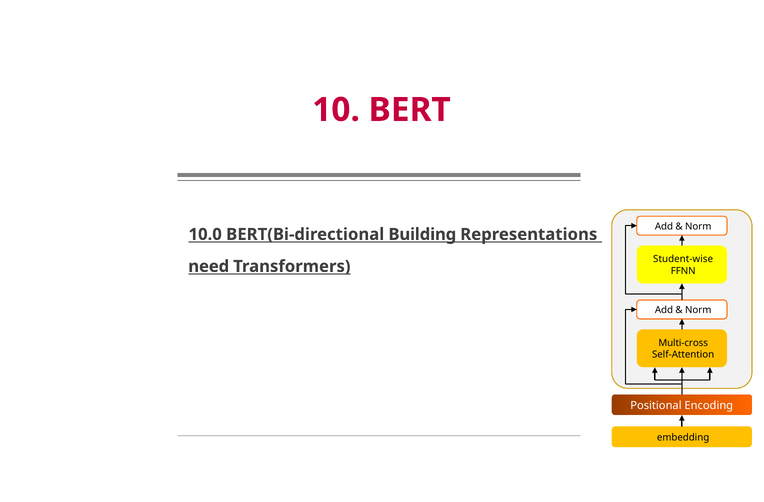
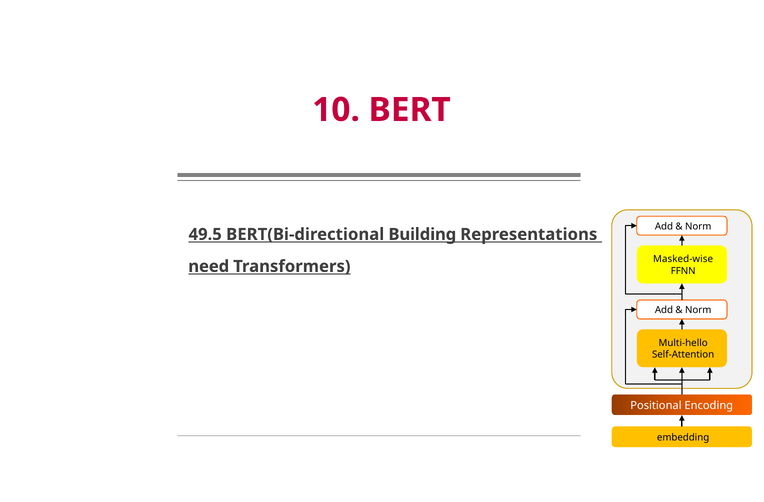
10.0: 10.0 -> 49.5 (205, 234)
Student-wise: Student-wise -> Masked-wise (683, 259)
Multi-cross: Multi-cross -> Multi-hello (683, 343)
